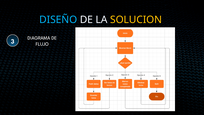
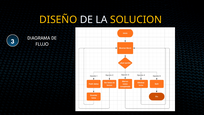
DISEÑO colour: light blue -> yellow (58, 20)
